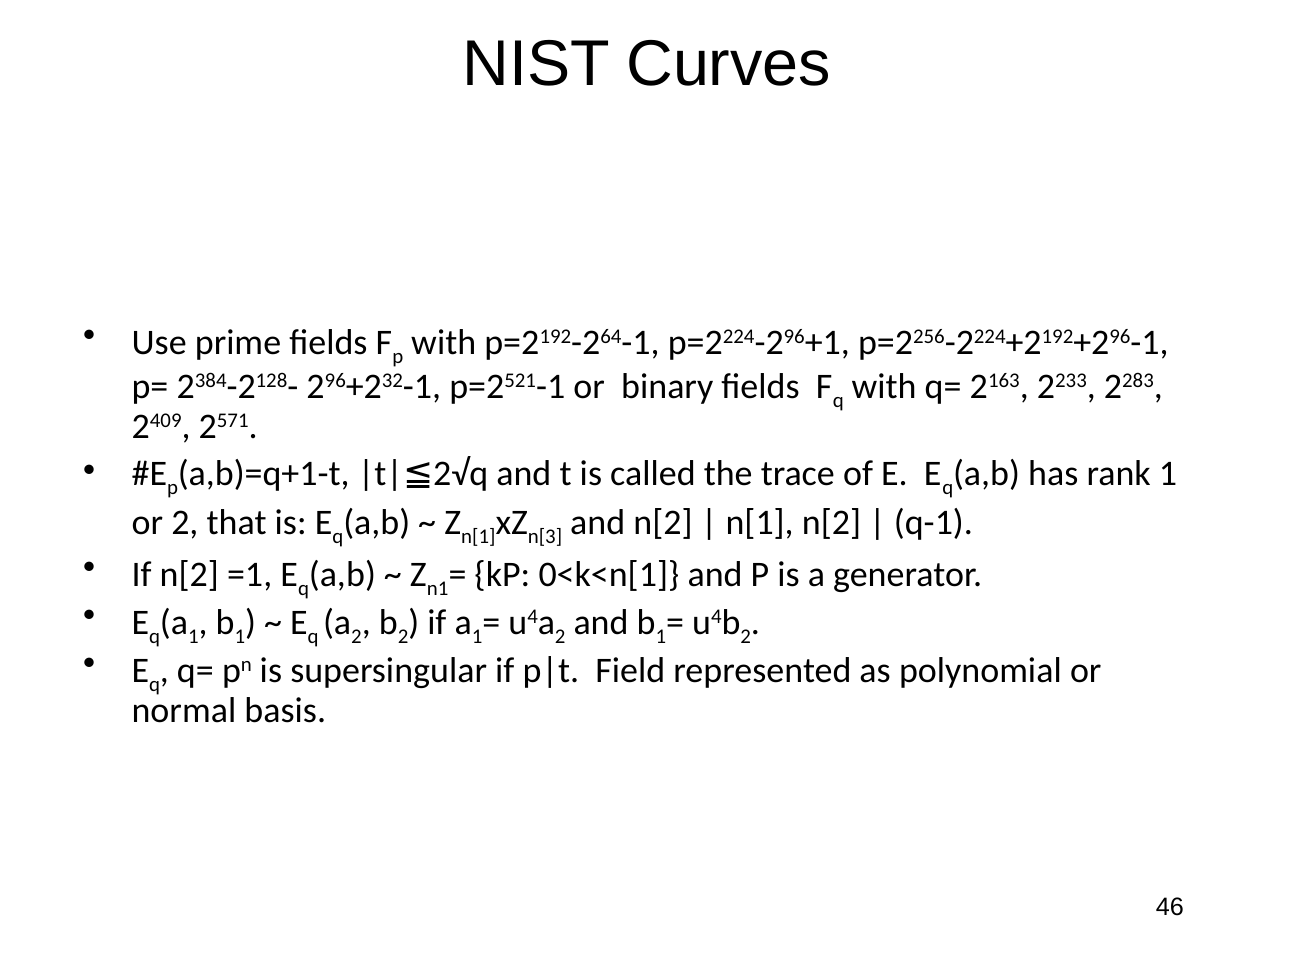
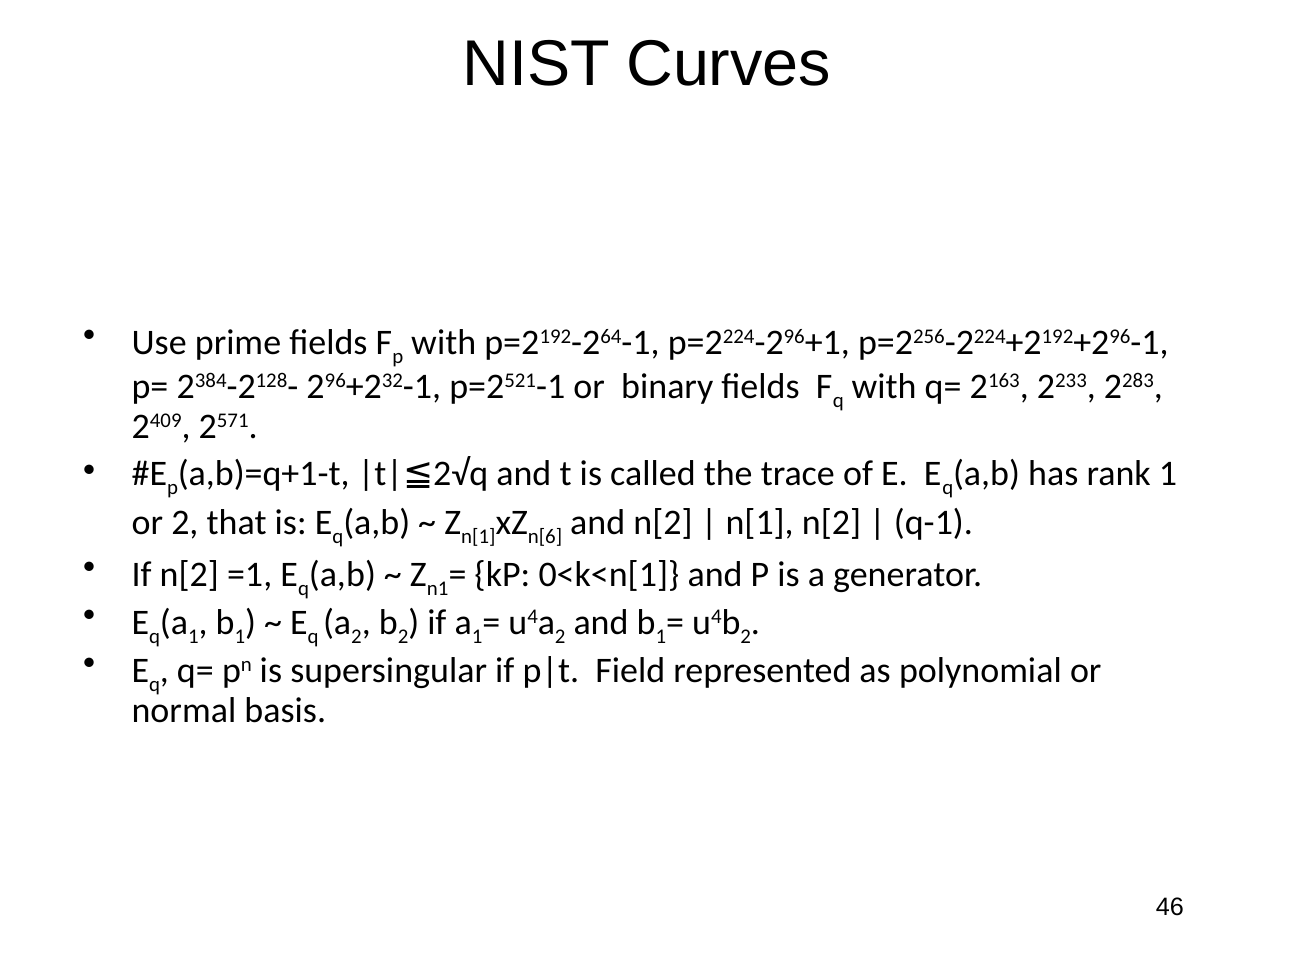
n[3: n[3 -> n[6 (545, 537)
